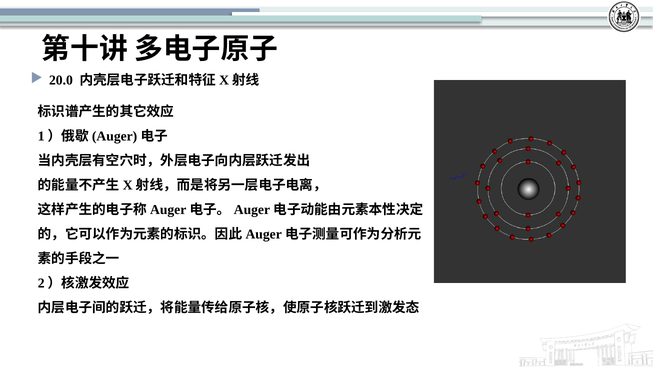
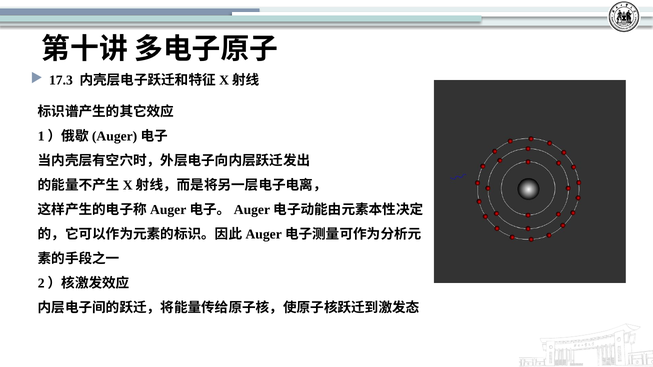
20.0: 20.0 -> 17.3 (61, 80)
